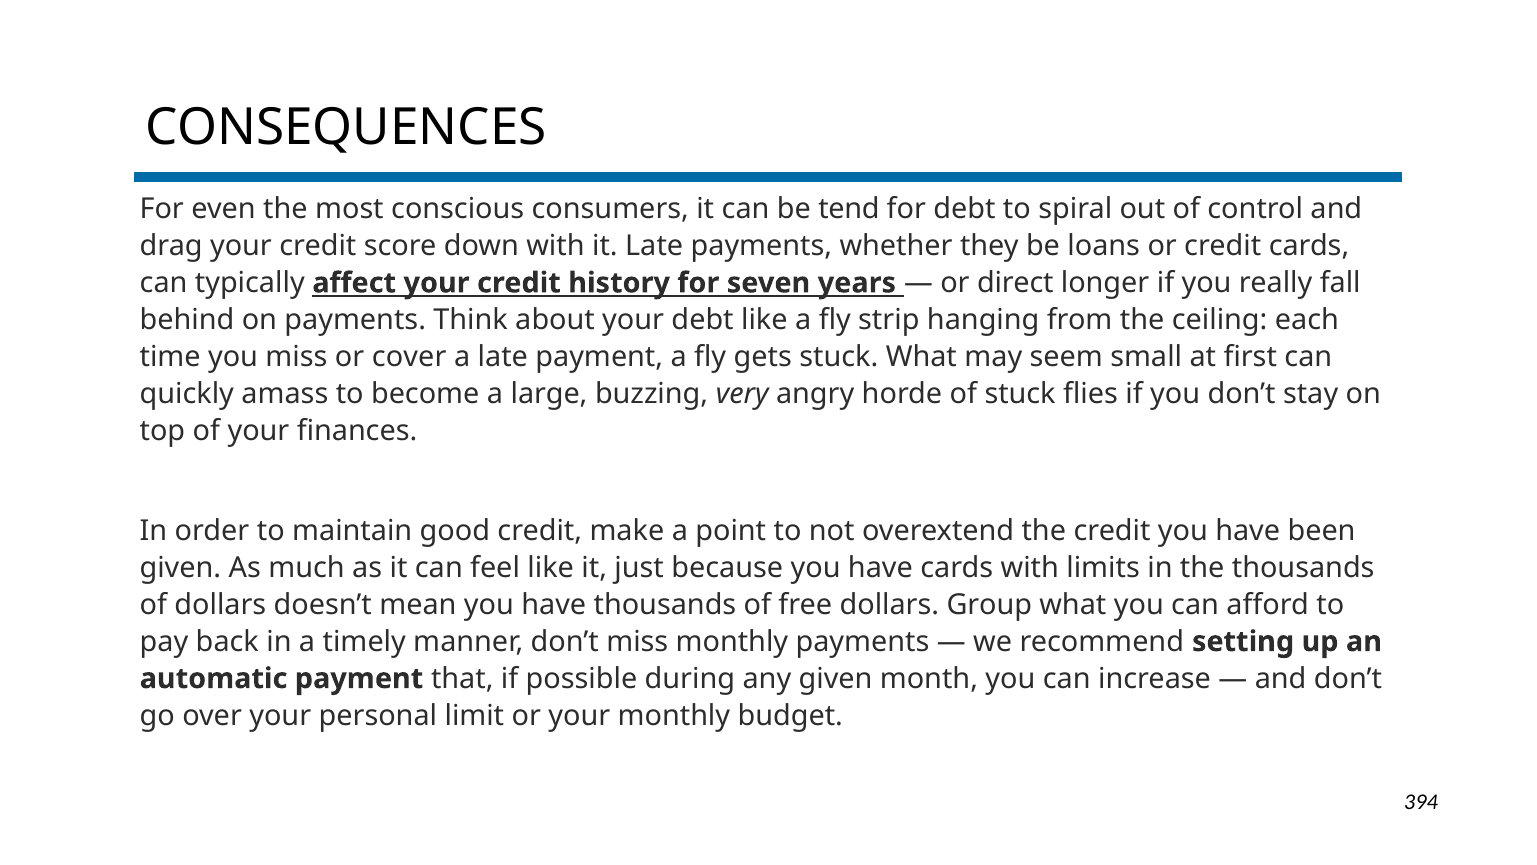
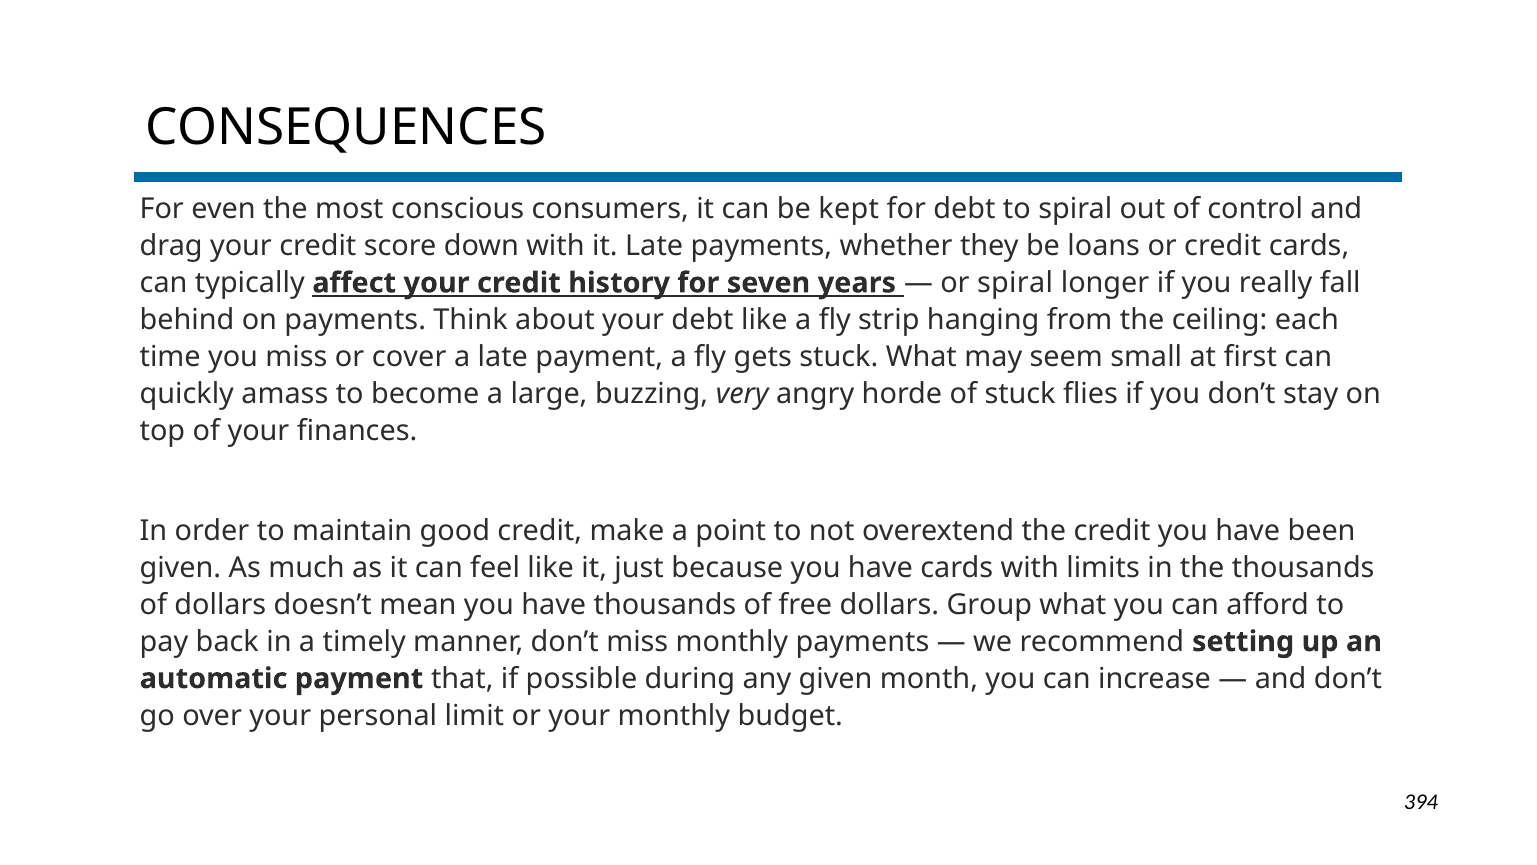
tend: tend -> kept (849, 209)
or direct: direct -> spiral (1015, 283)
